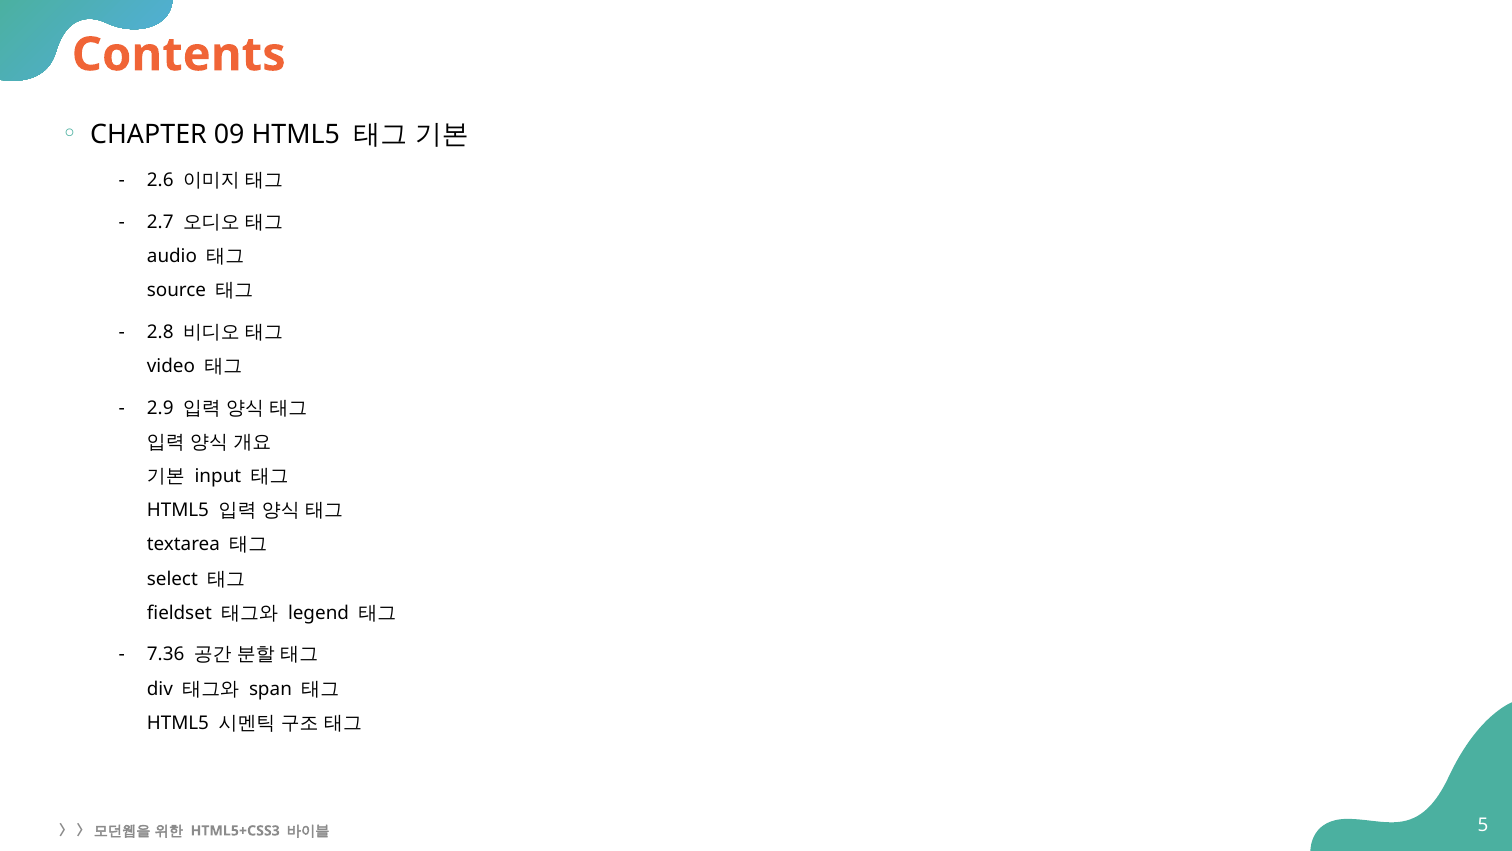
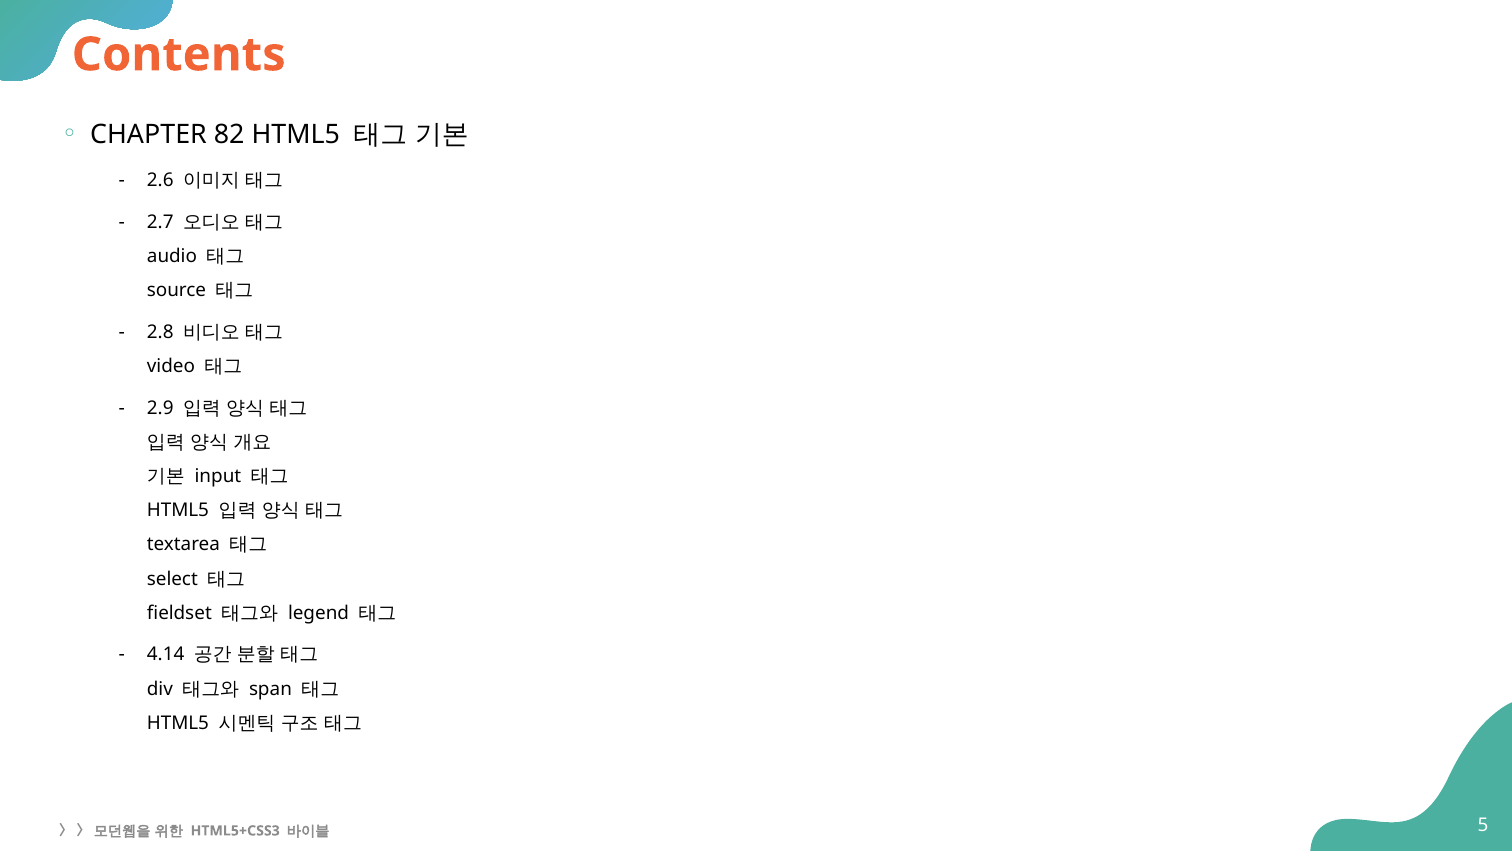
09: 09 -> 82 (229, 135)
7.36: 7.36 -> 4.14 (166, 654)
